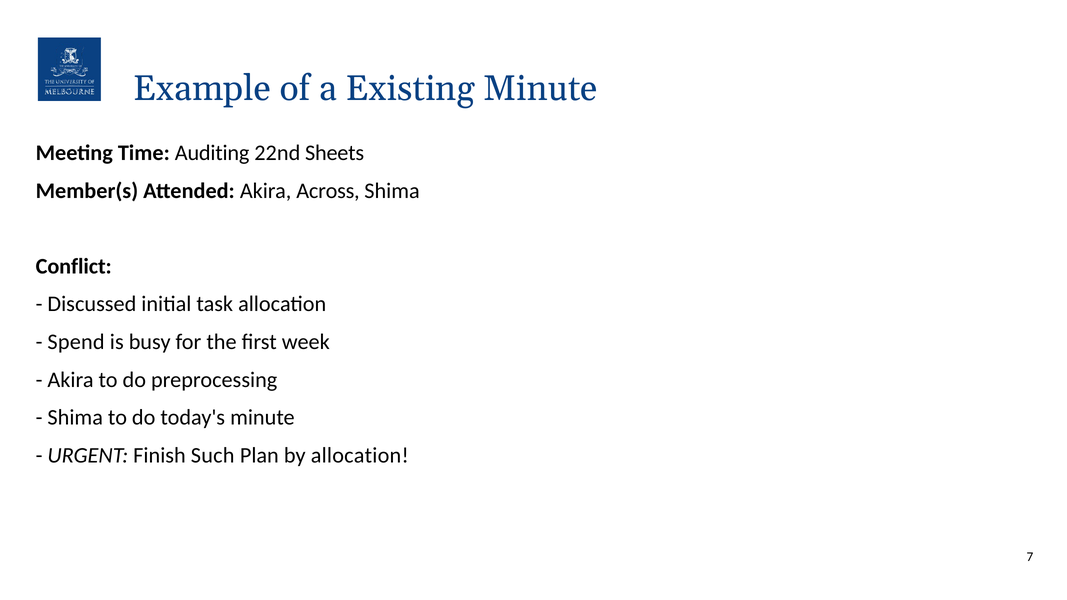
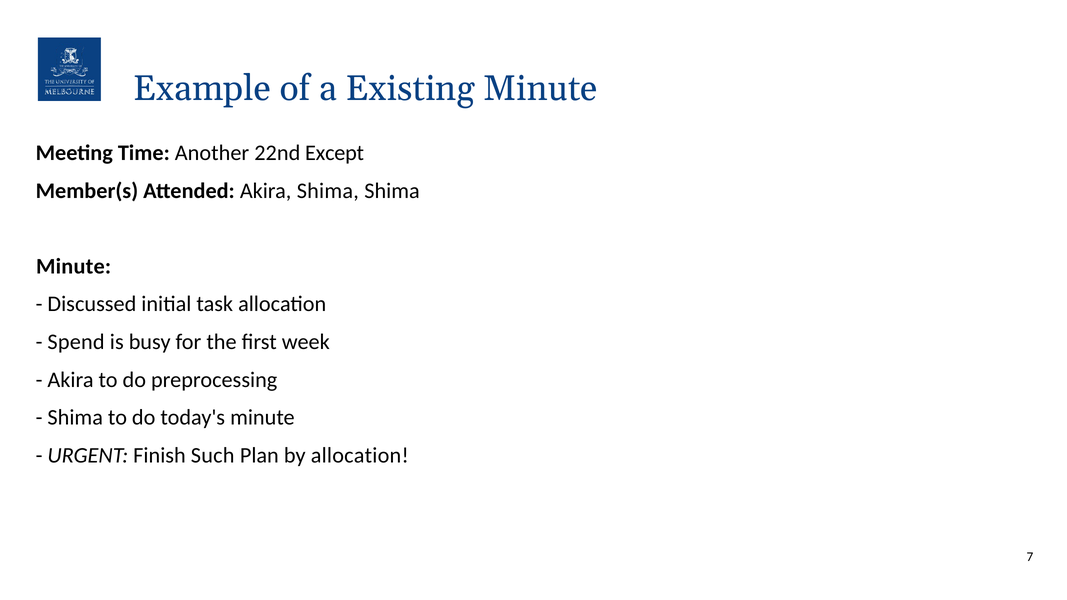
Auditing: Auditing -> Another (212, 153)
Sheets: Sheets -> Except (335, 153)
Akira Across: Across -> Shima (328, 191)
Conflict: Conflict -> Minute (74, 266)
